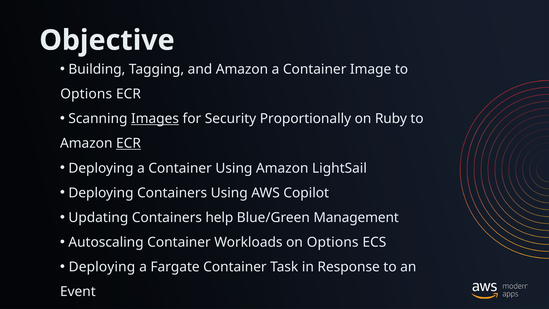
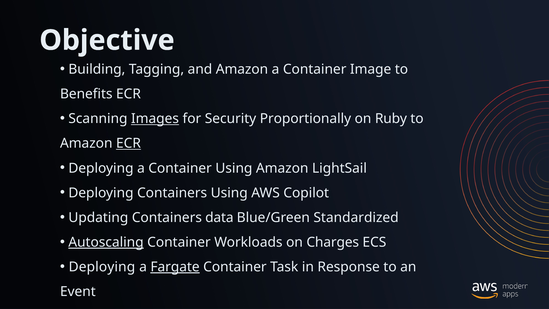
Options: Options -> Benefits (86, 94)
help: help -> data (219, 217)
Management: Management -> Standardized (356, 217)
Autoscaling underline: none -> present (106, 242)
on Options: Options -> Charges (333, 242)
Fargate underline: none -> present (175, 267)
